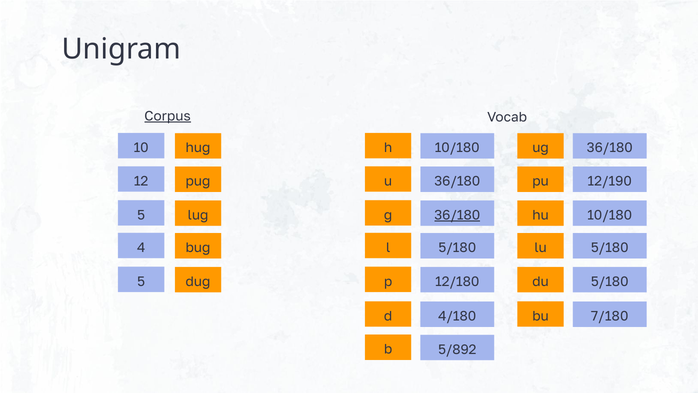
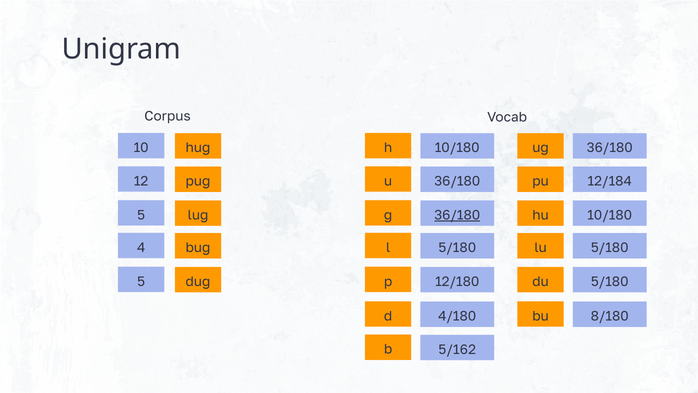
Corpus underline: present -> none (168, 116)
12/190: 12/190 -> 12/184 (610, 181)
7/180: 7/180 -> 8/180 (610, 316)
5/892: 5/892 -> 5/162 (457, 349)
